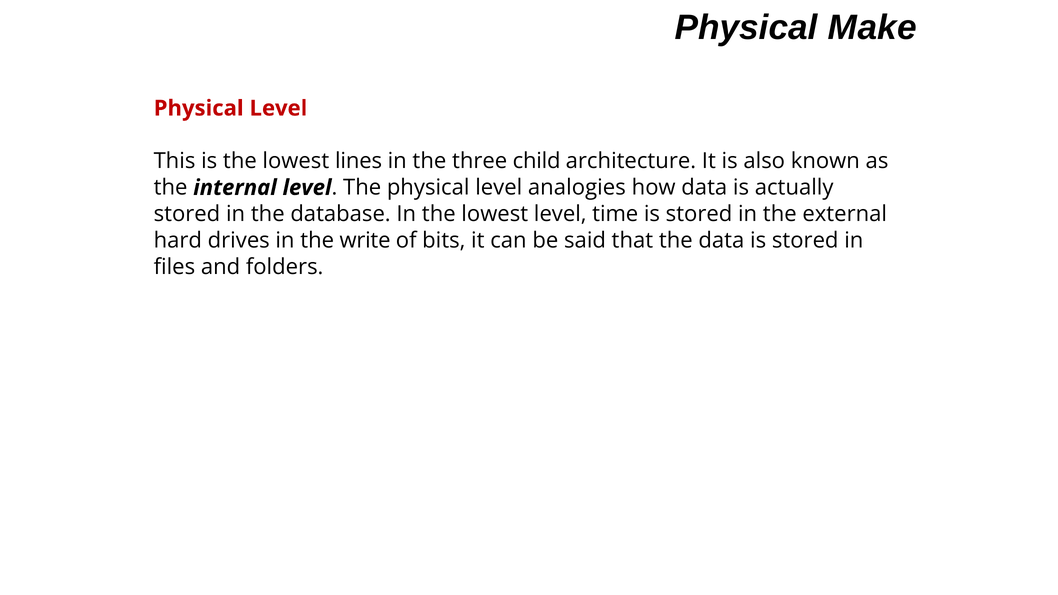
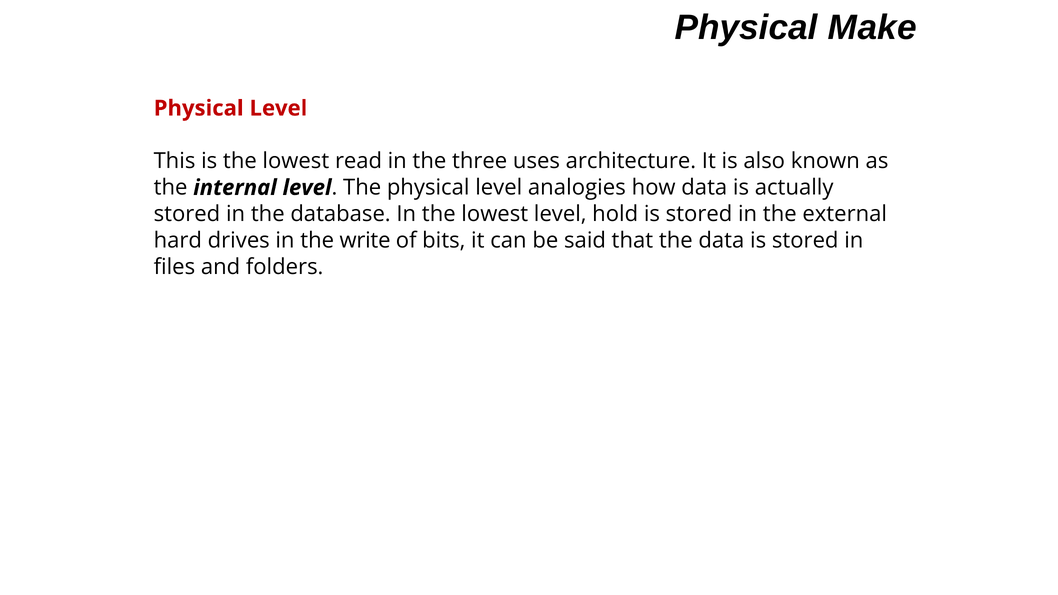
lines: lines -> read (358, 161)
child: child -> uses (536, 161)
time: time -> hold (615, 214)
